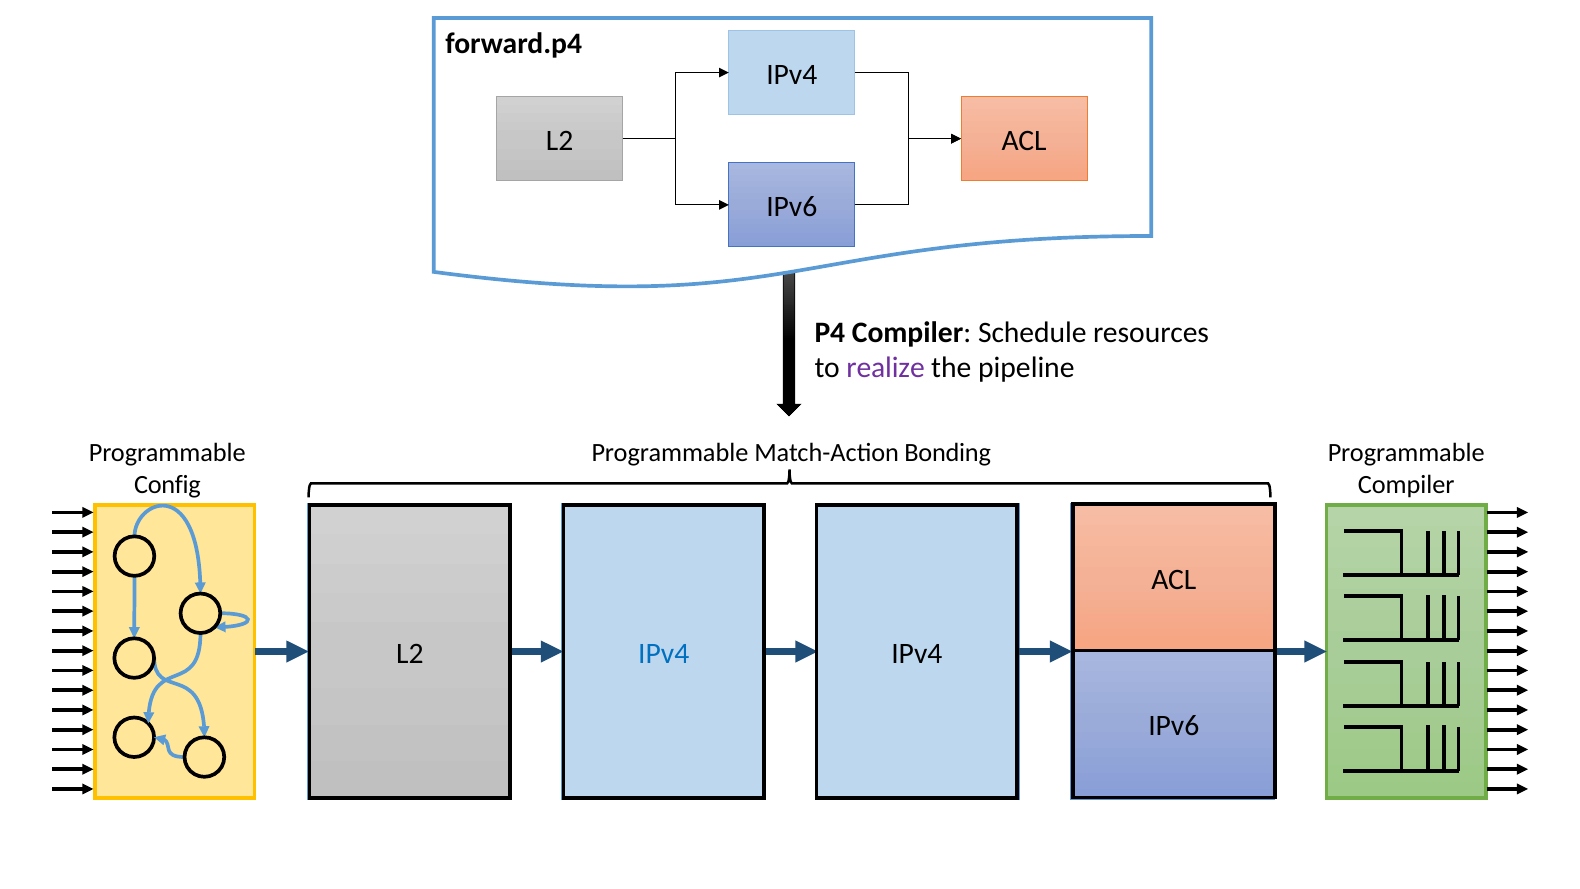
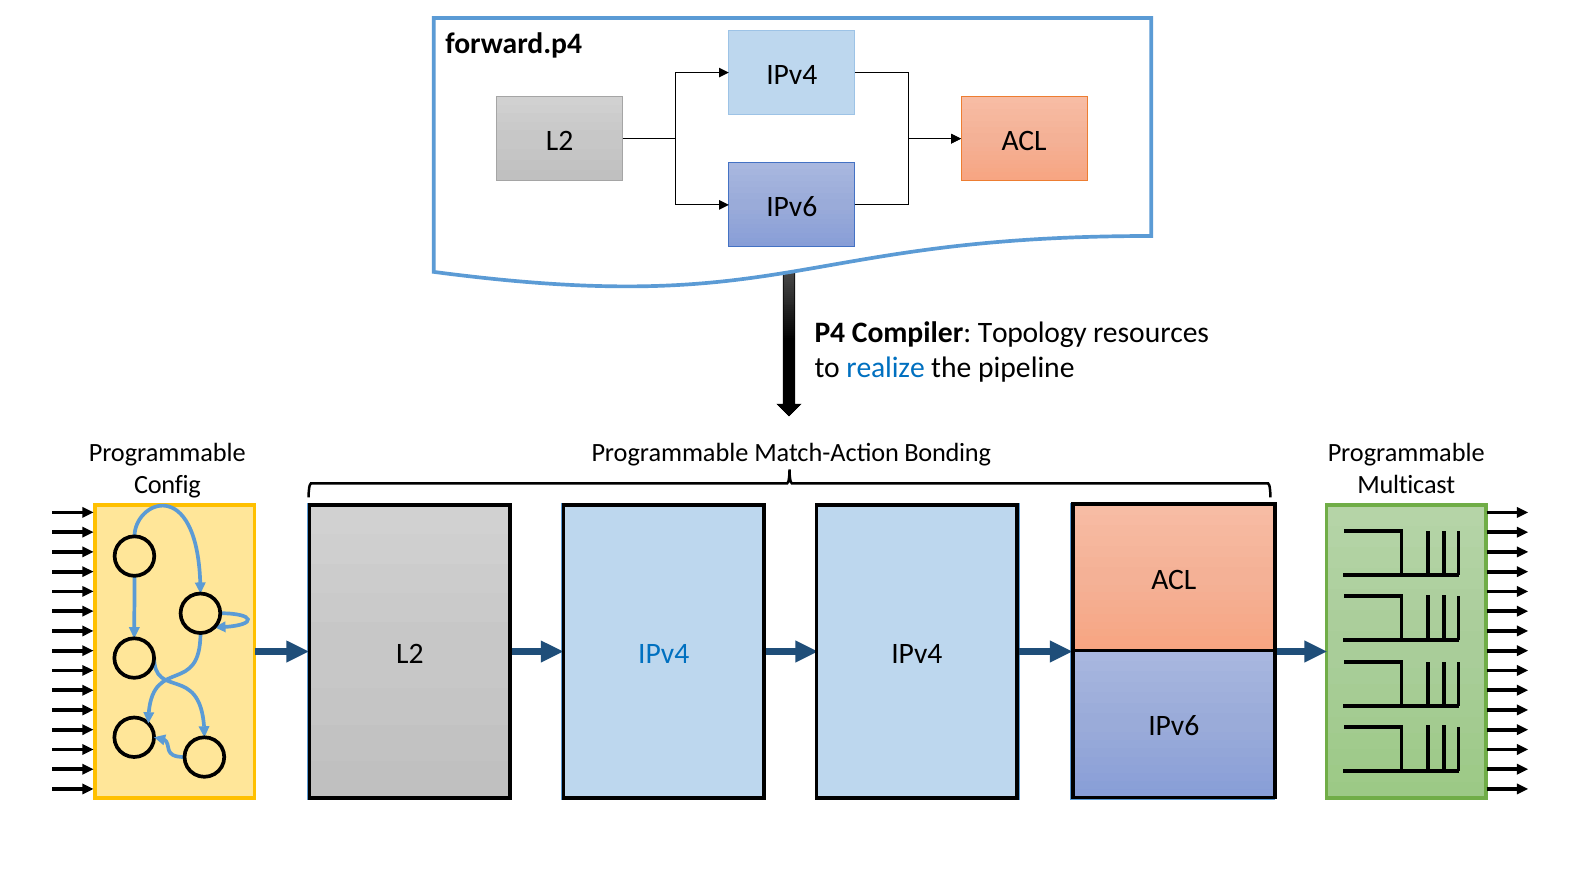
Schedule: Schedule -> Topology (1032, 332)
realize colour: purple -> blue (886, 368)
Compiler: Compiler -> Multicast (1406, 484)
